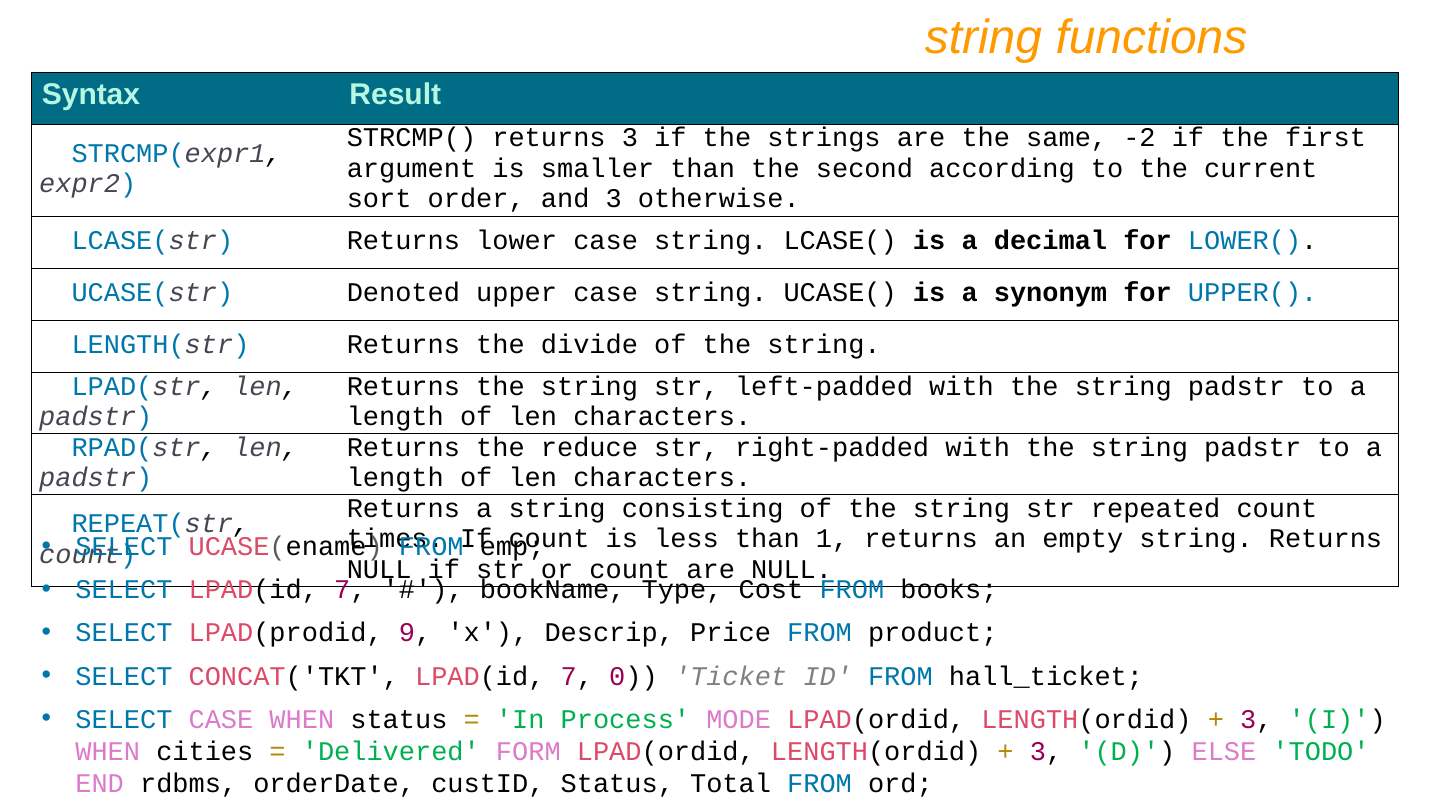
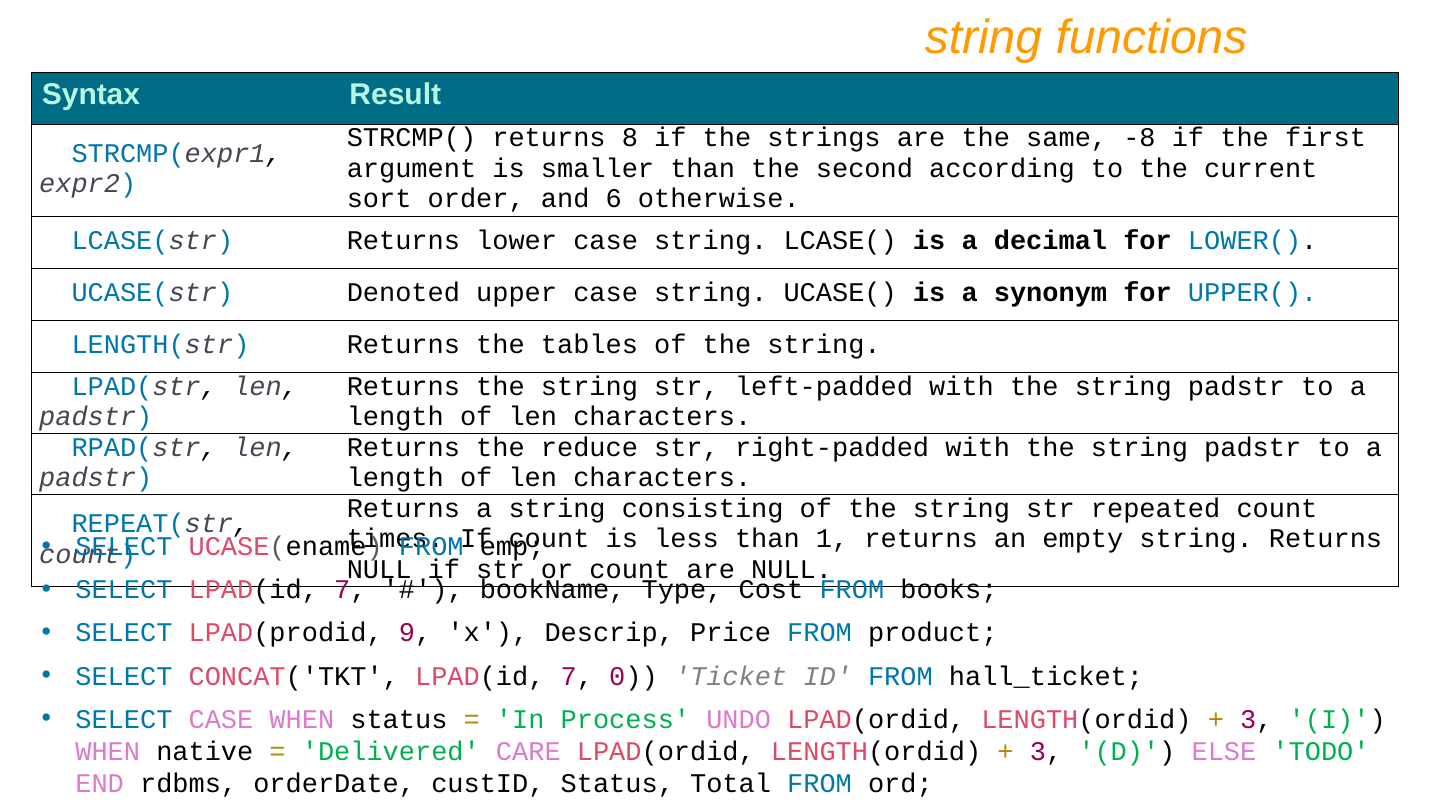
returns 3: 3 -> 8 (630, 138)
-2: -2 -> -8 (1139, 138)
and 3: 3 -> 6 (614, 199)
divide: divide -> tables (589, 345)
MODE: MODE -> UNDO (739, 719)
cities: cities -> native (205, 752)
FORM: FORM -> CARE (528, 752)
